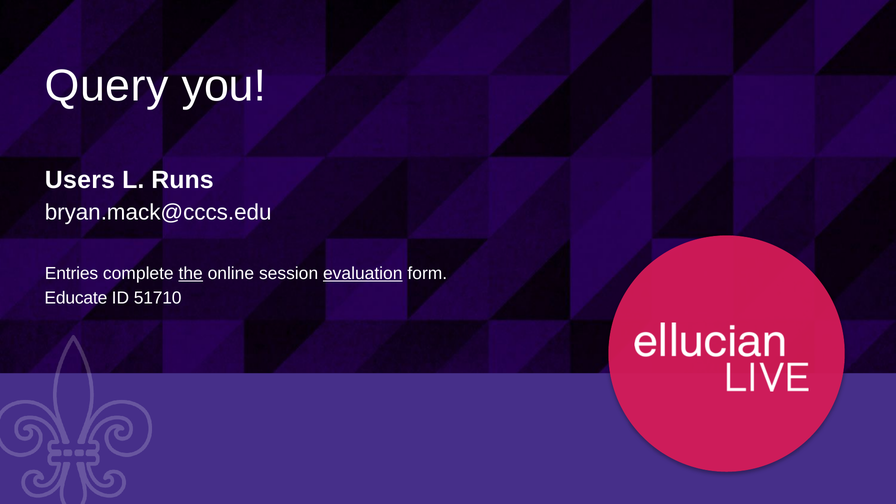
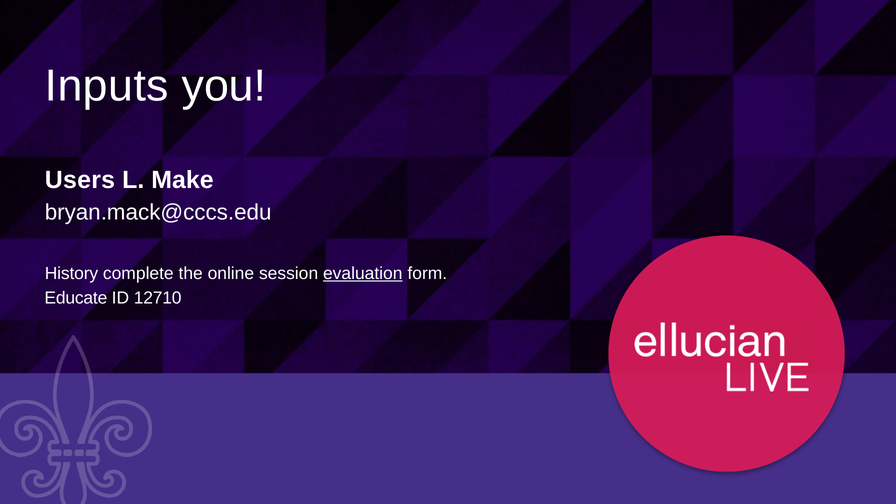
Query: Query -> Inputs (107, 86)
Runs: Runs -> Make (182, 180)
Entries: Entries -> History (71, 273)
the underline: present -> none (191, 273)
51710: 51710 -> 12710 (158, 298)
